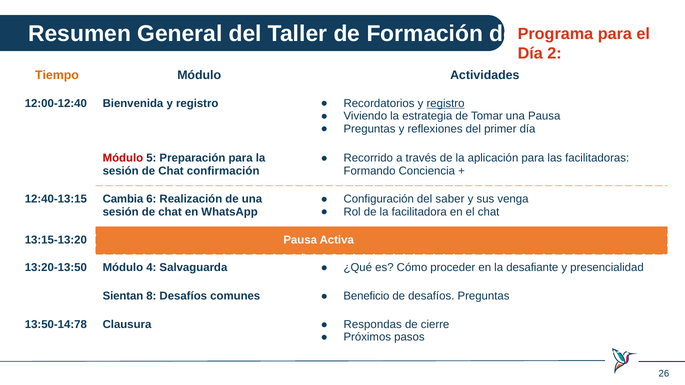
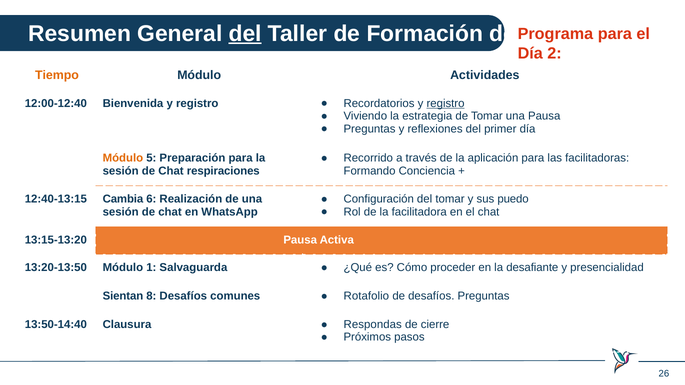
del underline: none -> present (245, 34)
Módulo colour: red -> orange (123, 158)
confirmación: confirmación -> respiraciones (223, 171)
del saber: saber -> tomar (450, 199)
venga: venga -> puedo (513, 199)
4: 4 -> 1 (151, 268)
Beneficio: Beneficio -> Rotafolio (366, 296)
13:50-14:78: 13:50-14:78 -> 13:50-14:40 (56, 325)
